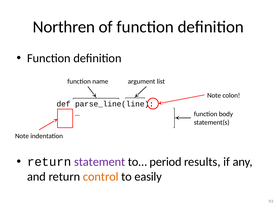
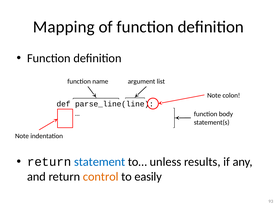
Northren: Northren -> Mapping (64, 27)
statement colour: purple -> blue (100, 162)
period: period -> unless (165, 162)
